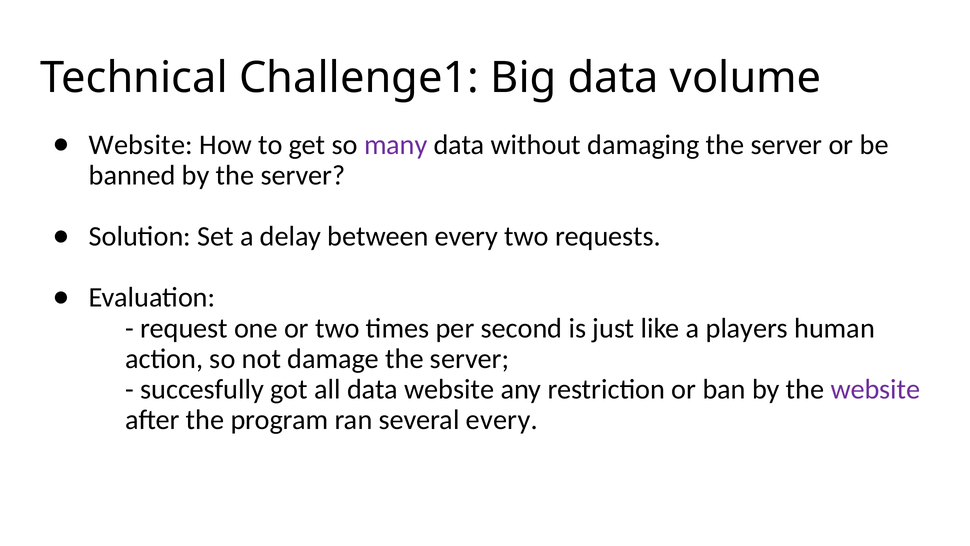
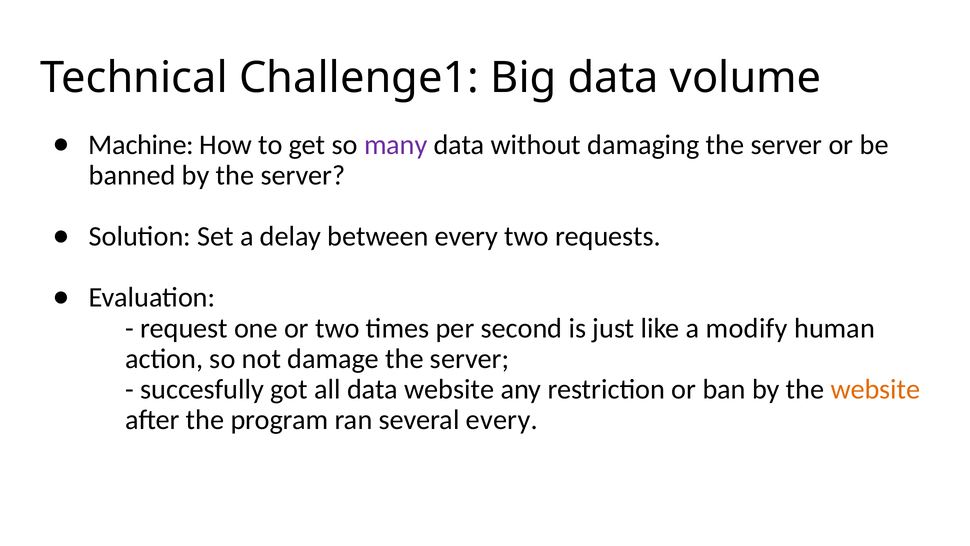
Website: Website -> Machine (141, 145)
players: players -> modify (747, 328)
website colour: purple -> orange (875, 389)
